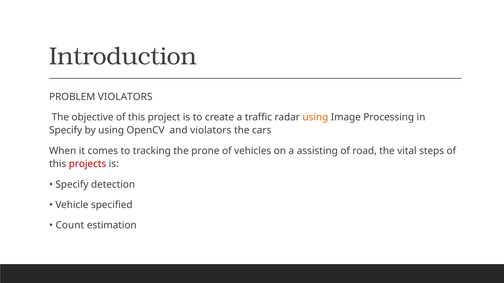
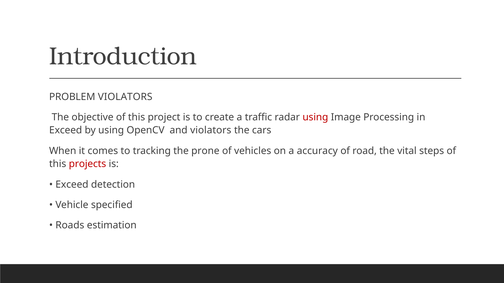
using colour: orange -> red (315, 117)
Specify: Specify -> Exceed (66, 131)
assisting: assisting -> accuracy (317, 151)
Specify: Specify -> Exceed (72, 185)
Count: Count -> Roads (70, 226)
